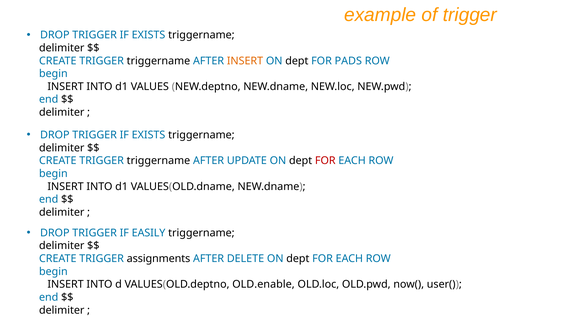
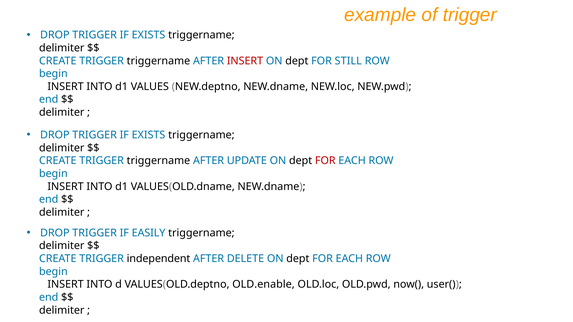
INSERT colour: orange -> red (245, 61)
PADS: PADS -> STILL (348, 61)
assignments: assignments -> independent (159, 259)
